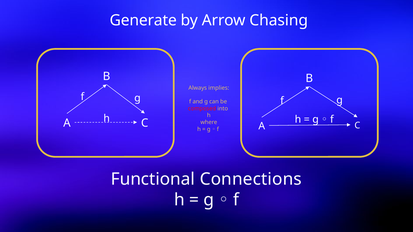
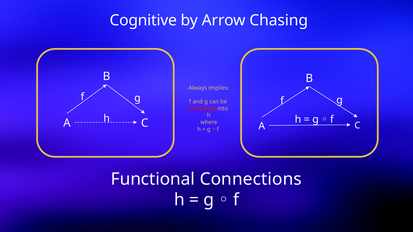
Generate: Generate -> Cognitive (143, 20)
